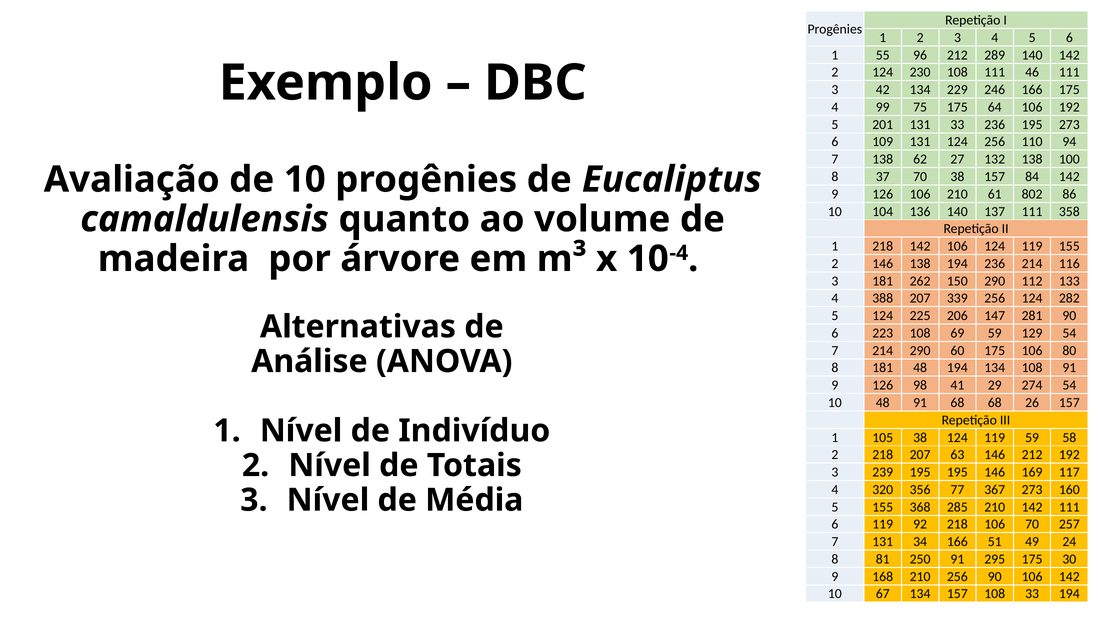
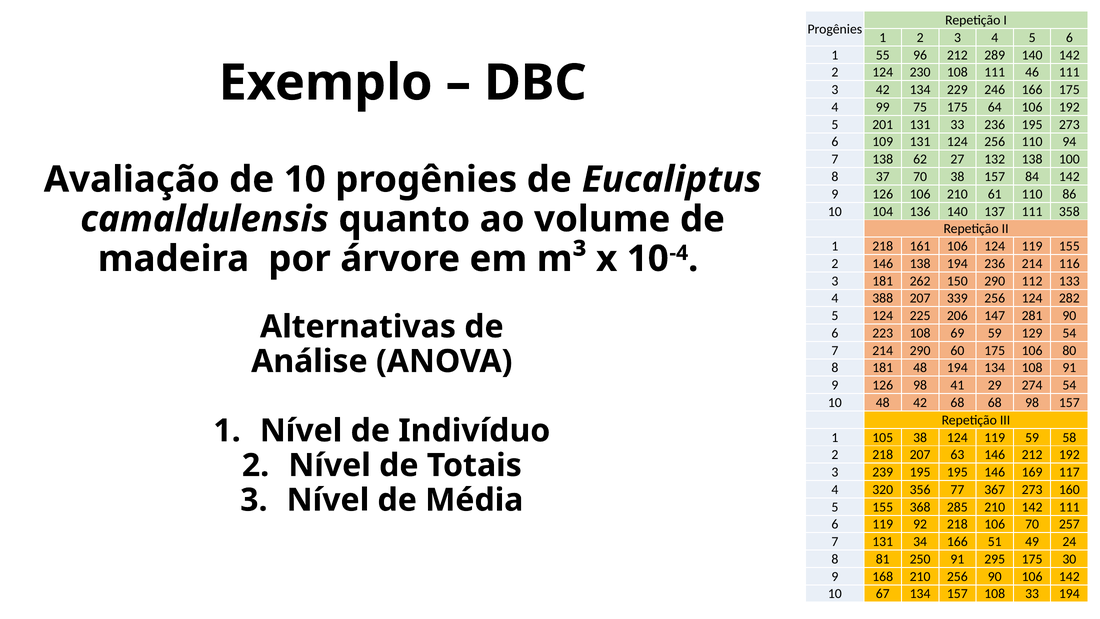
61 802: 802 -> 110 (1032, 194)
218 142: 142 -> 161 (920, 246)
48 91: 91 -> 42 (920, 403)
68 26: 26 -> 98 (1032, 403)
